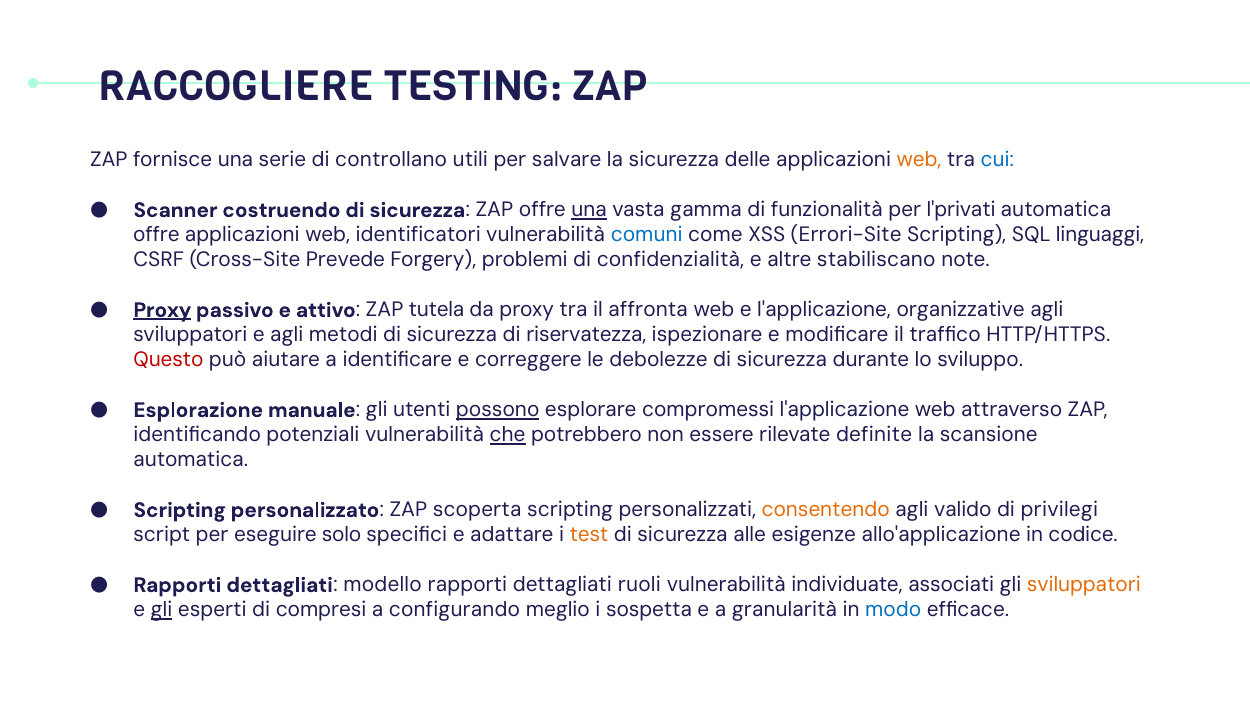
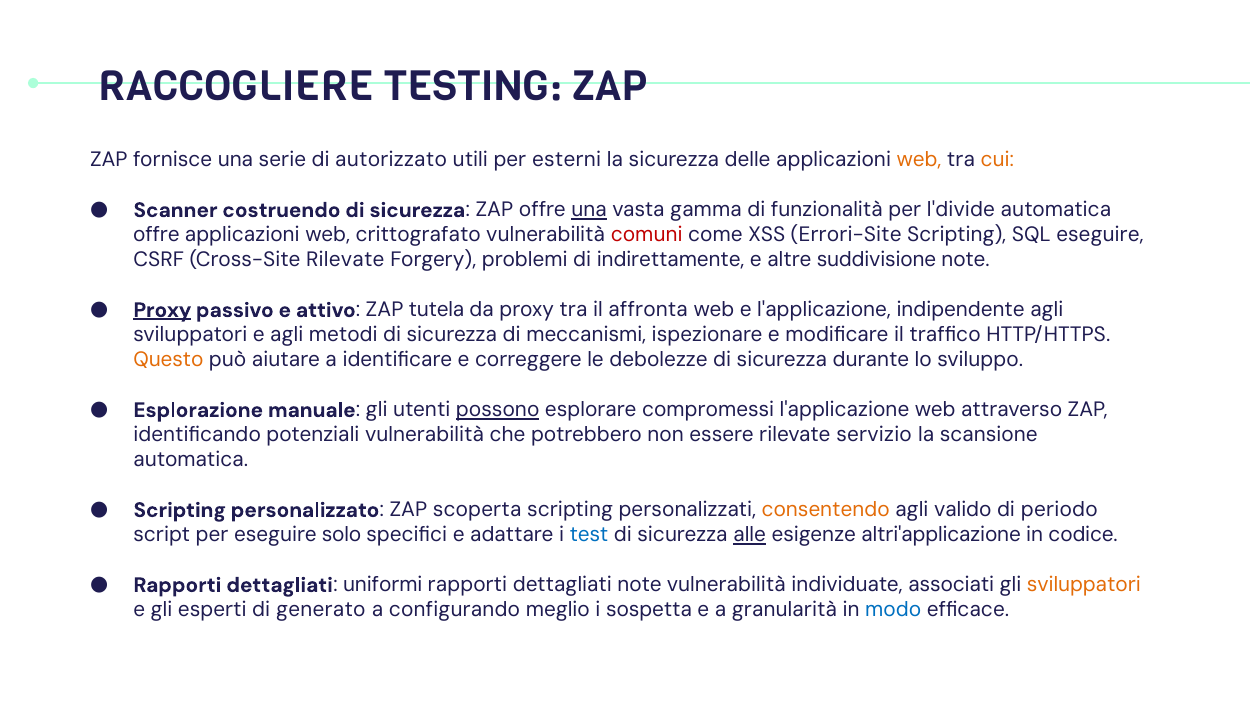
controllano: controllano -> autorizzato (391, 160)
salvare: salvare -> esterni (567, 160)
cui colour: blue -> orange (997, 160)
l'privati: l'privati -> l'divide (961, 210)
identificatori: identificatori -> crittografato (418, 235)
comuni colour: blue -> red (647, 235)
SQL linguaggi: linguaggi -> eseguire (1100, 235)
Cross-Site Prevede: Prevede -> Rilevate (345, 260)
confidenzialità: confidenzialità -> indirettamente (671, 260)
stabiliscano: stabiliscano -> suddivisione (876, 260)
organizzative: organizzative -> indipendente (961, 310)
riservatezza: riservatezza -> meccanismi (586, 335)
Questo colour: red -> orange (168, 360)
che underline: present -> none (508, 435)
definite: definite -> servizio (874, 435)
privilegi: privilegi -> periodo (1059, 510)
test colour: orange -> blue (589, 535)
alle underline: none -> present (750, 535)
allo'applicazione: allo'applicazione -> altri'applicazione (941, 535)
modello: modello -> uniformi (383, 585)
dettagliati ruoli: ruoli -> note (640, 585)
gli underline: present -> none (162, 610)
compresi: compresi -> generato (321, 610)
